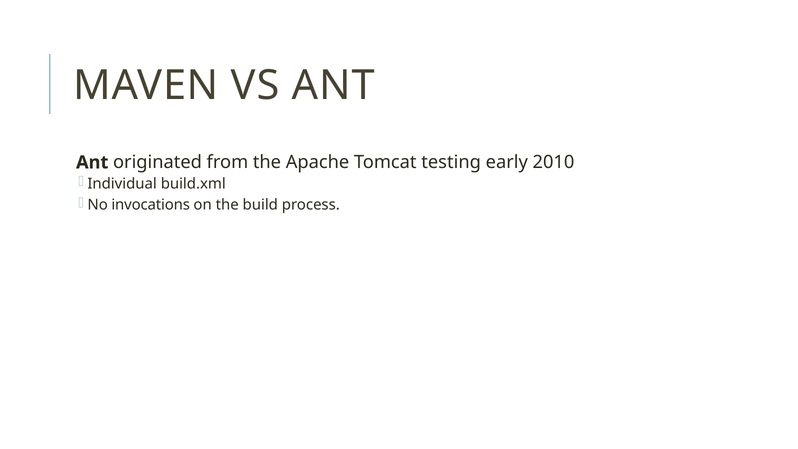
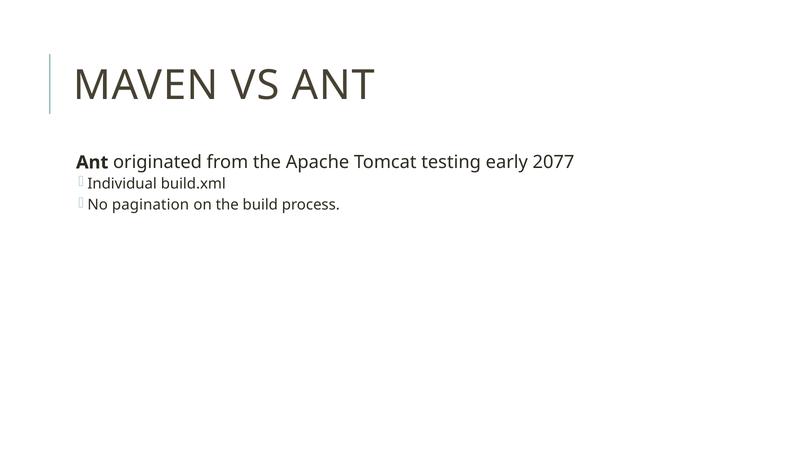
2010: 2010 -> 2077 (553, 162)
invocations: invocations -> pagination (151, 205)
